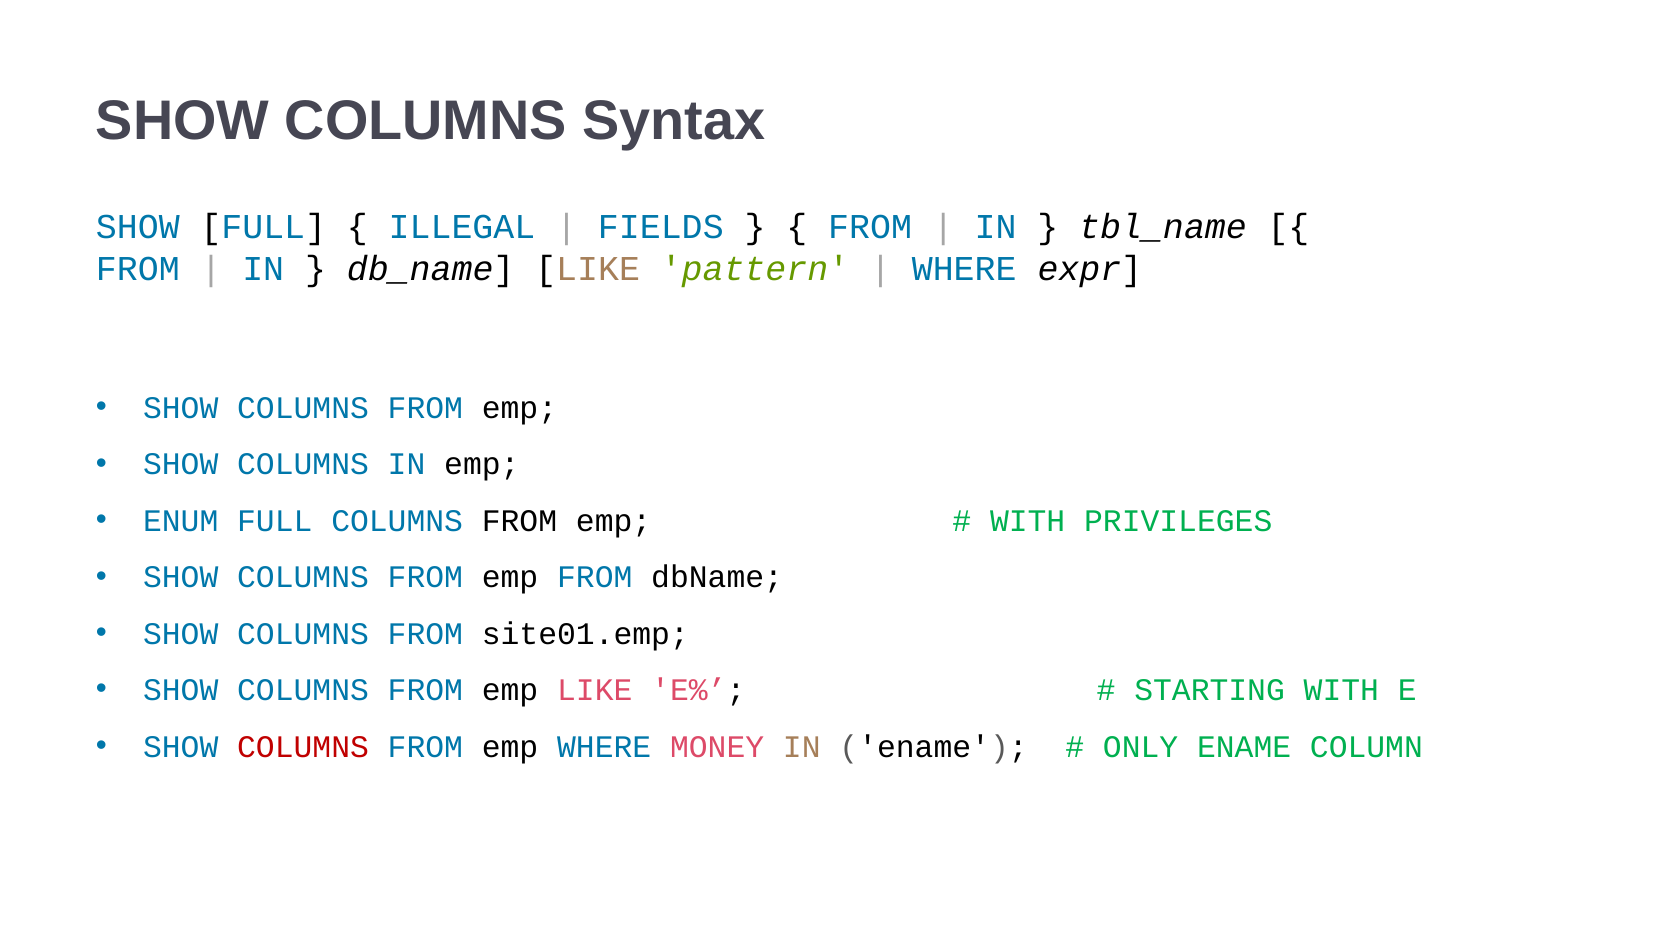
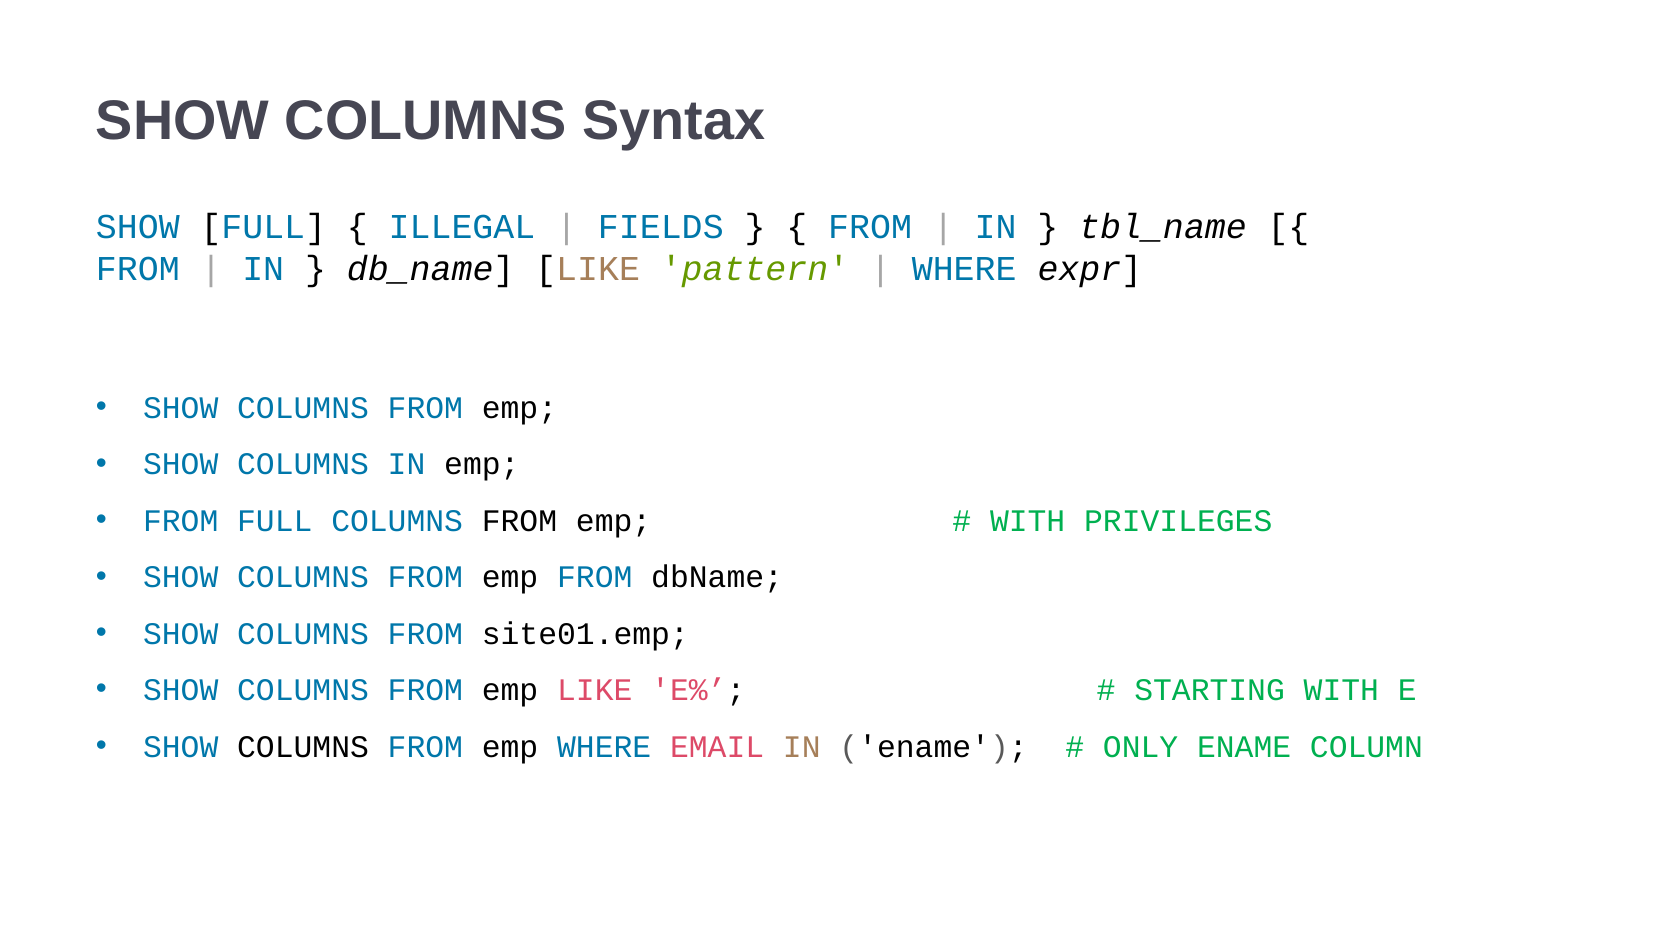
ENUM: ENUM -> FROM (181, 521)
COLUMNS colour: red -> black (303, 747)
MONEY: MONEY -> EMAIL (717, 747)
